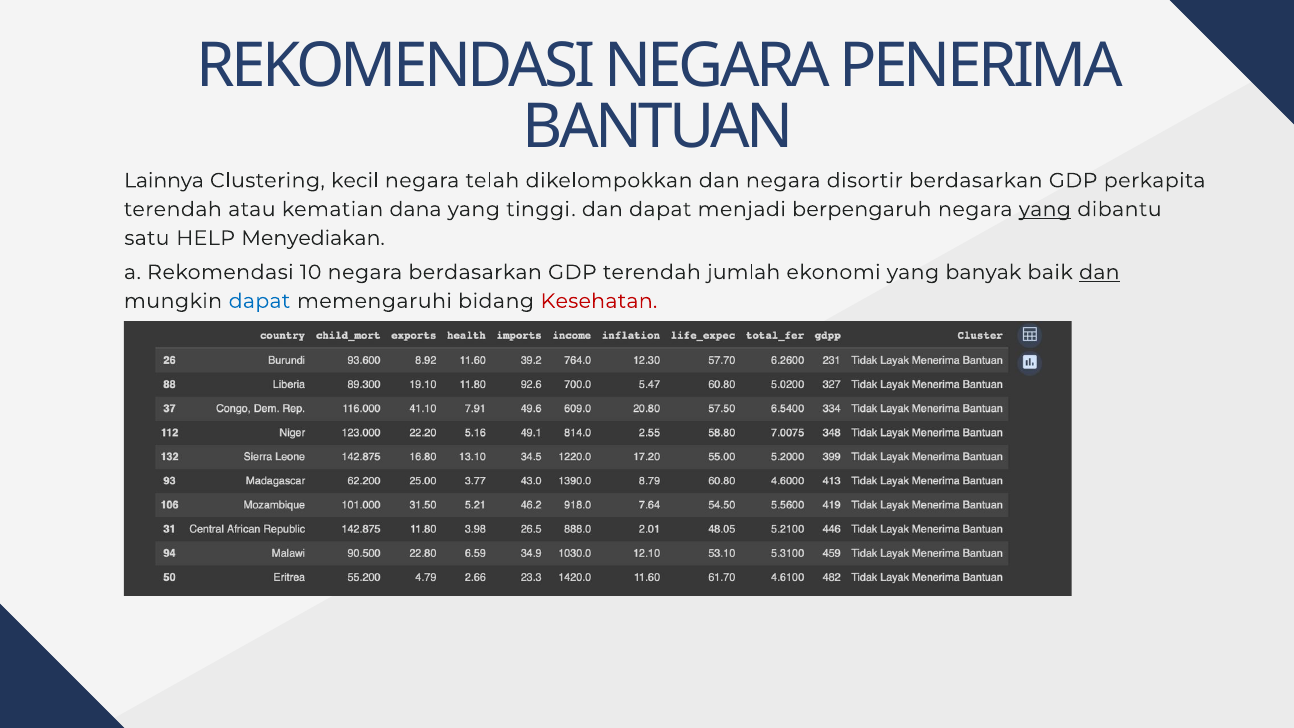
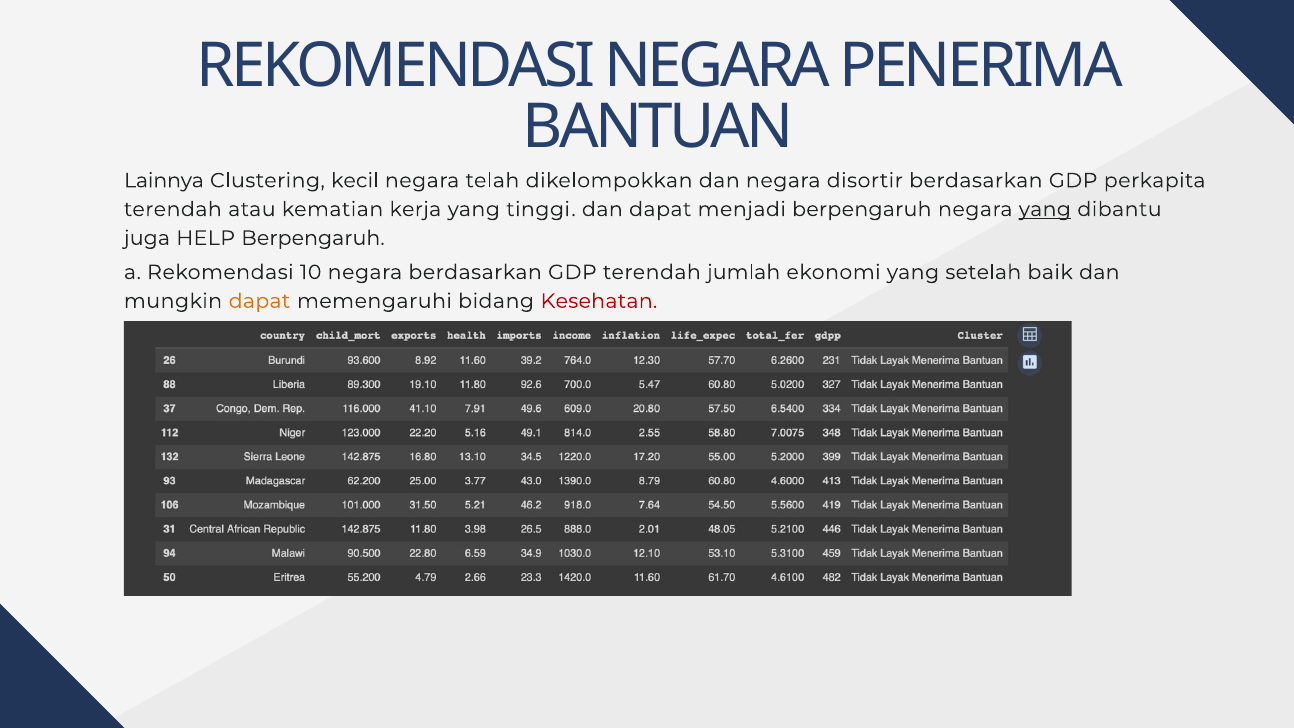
dana: dana -> kerja (415, 209)
satu: satu -> juga (147, 238)
HELP Menyediakan: Menyediakan -> Berpengaruh (313, 238)
banyak: banyak -> setelah (983, 272)
dan underline: present -> none (1099, 272)
dapat colour: blue -> orange (259, 301)
